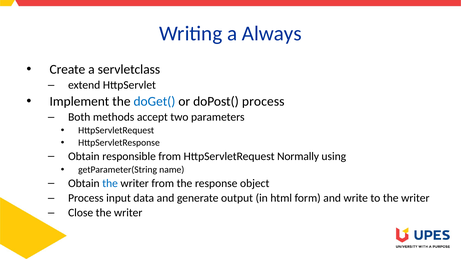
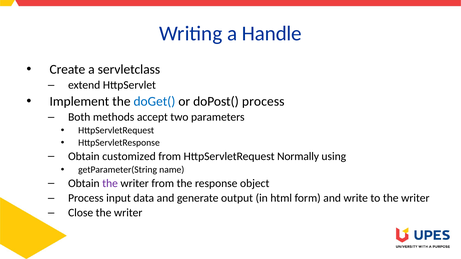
Always: Always -> Handle (272, 33)
responsible: responsible -> customized (129, 157)
the colour: blue -> purple (110, 184)
